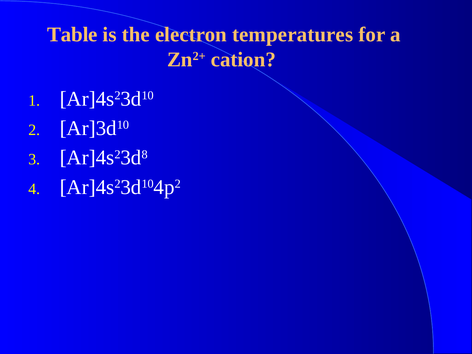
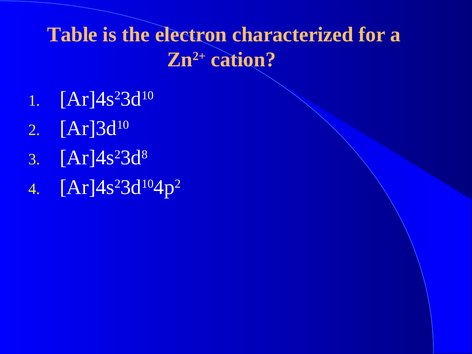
temperatures: temperatures -> characterized (293, 34)
